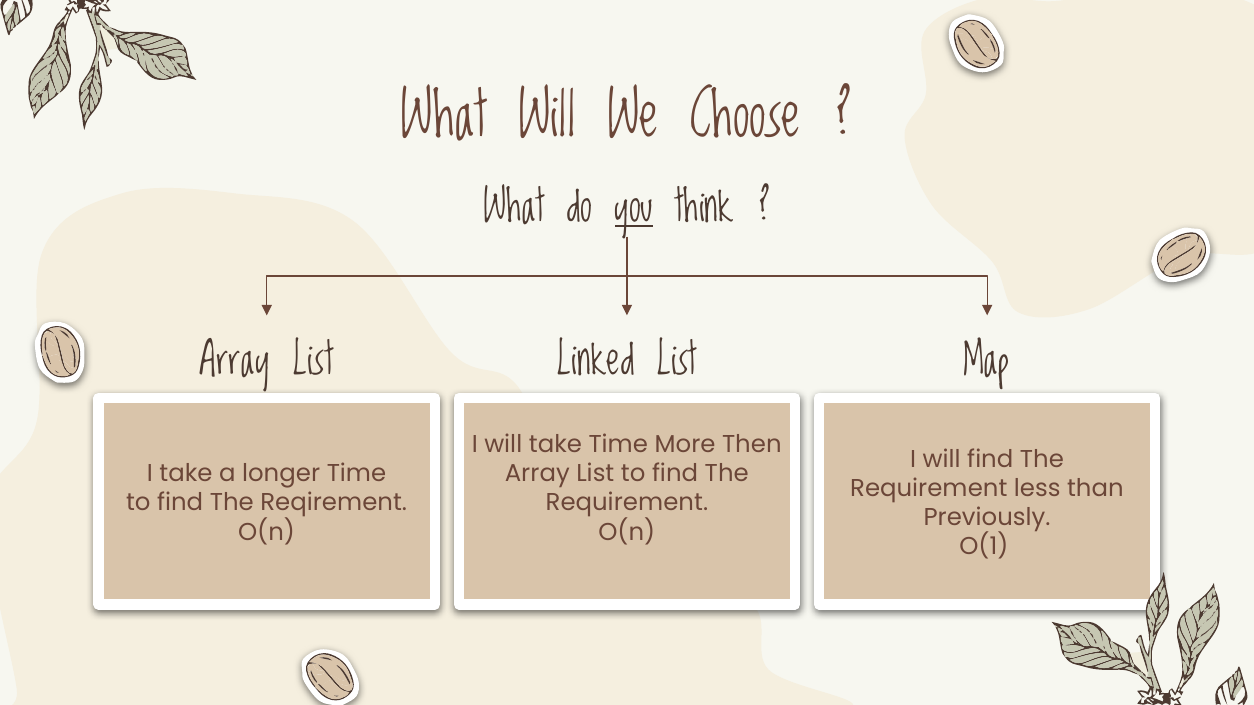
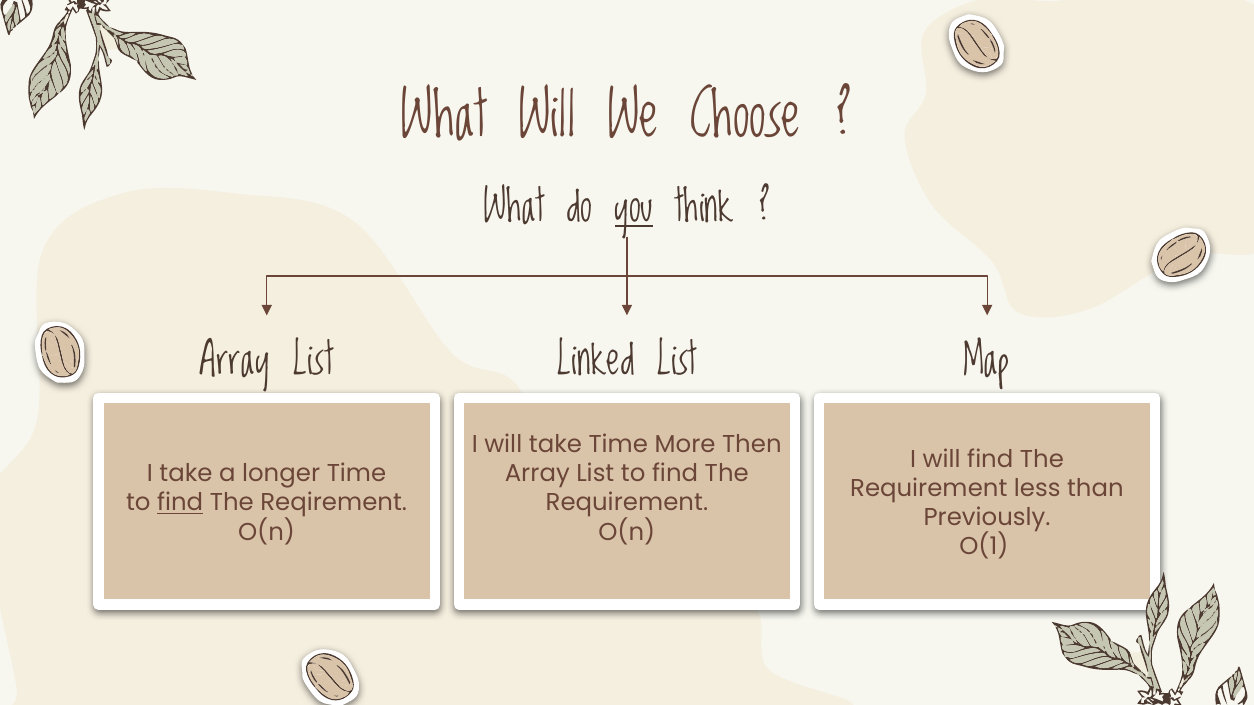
find underline: none -> present (180, 503)
